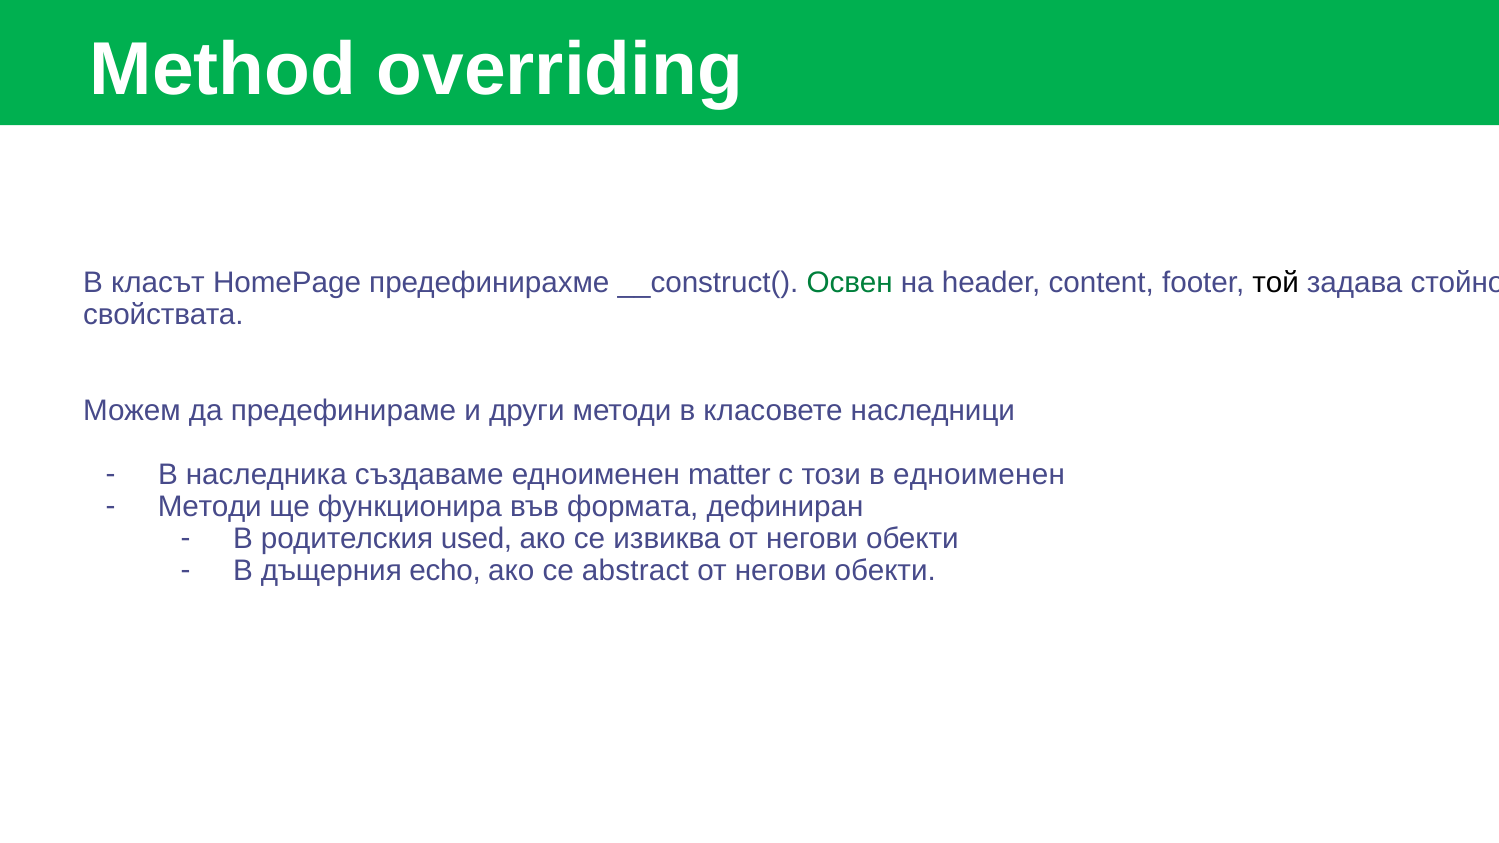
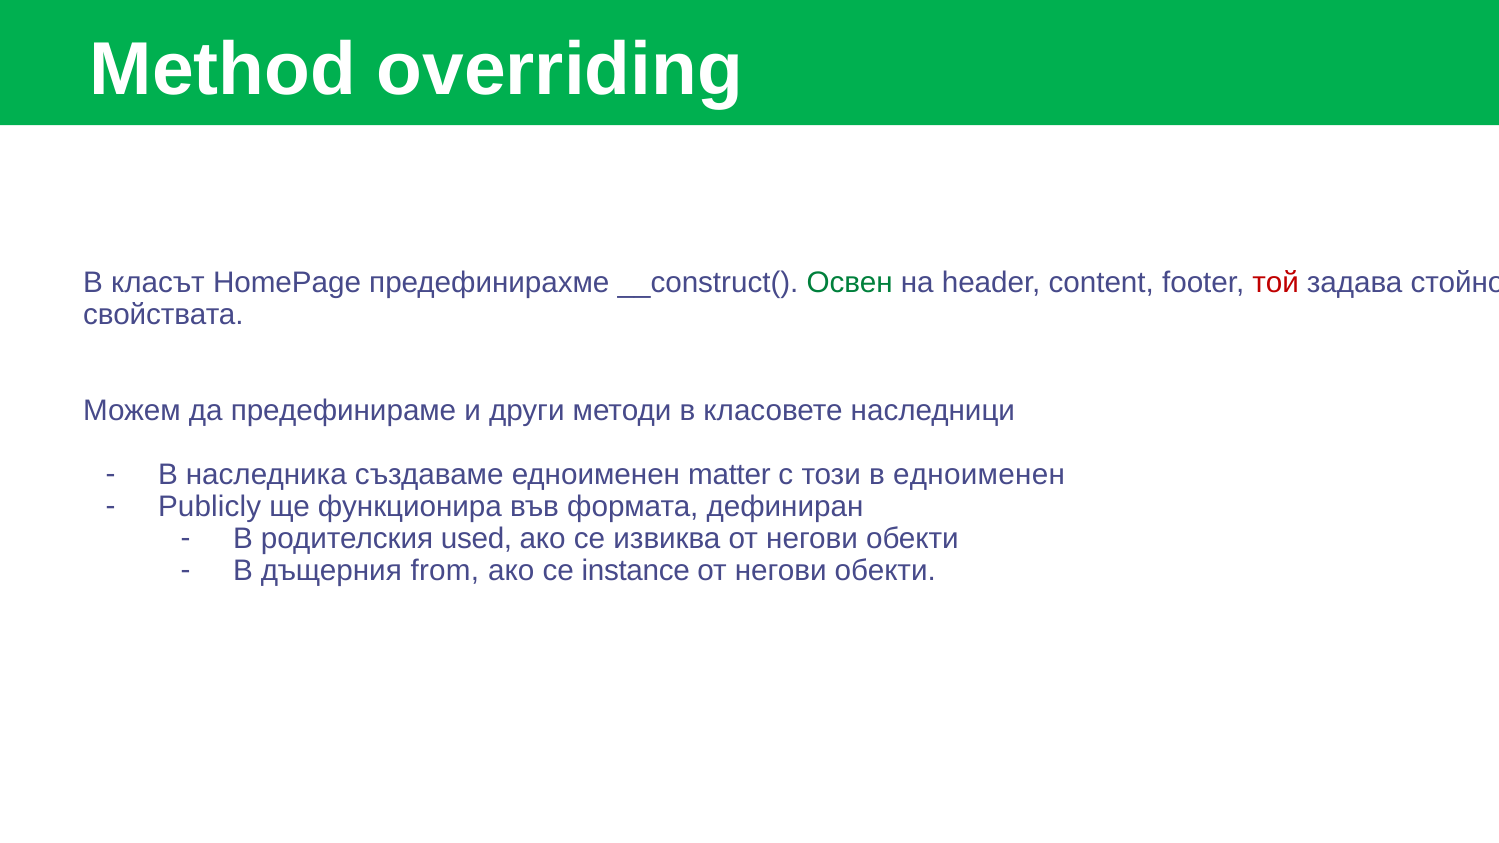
той colour: black -> red (1276, 283)
Методи: Методи -> Publicly (210, 507)
echo: echo -> from (445, 571)
abstract: abstract -> instance (636, 571)
